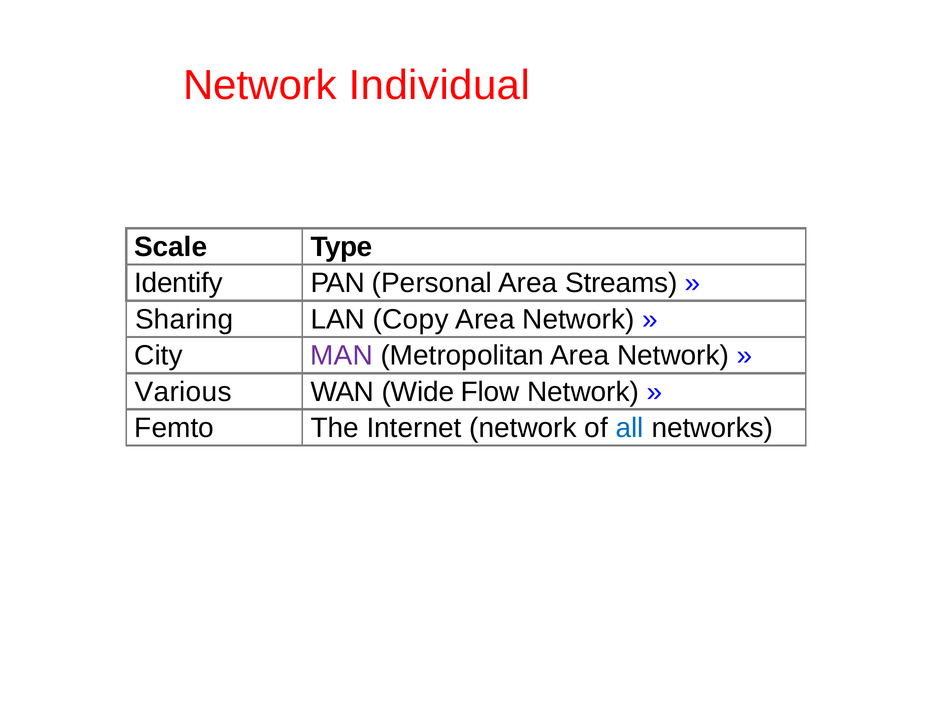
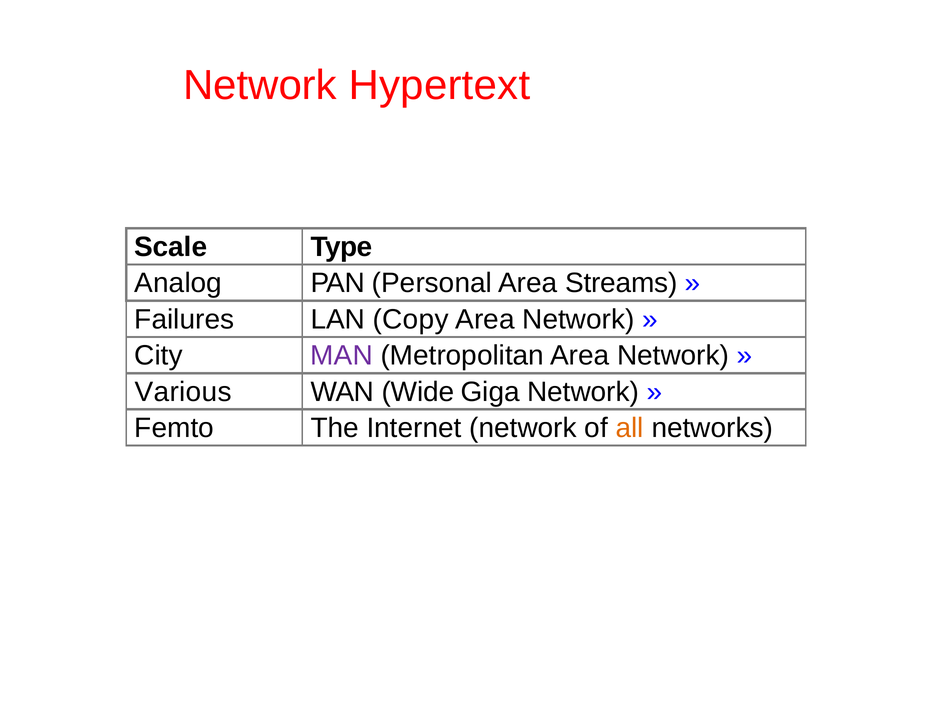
Individual: Individual -> Hypertext (439, 85)
Identify: Identify -> Analog (178, 283)
Sharing: Sharing -> Failures (184, 320)
Flow: Flow -> Giga (490, 392)
all colour: blue -> orange (630, 429)
